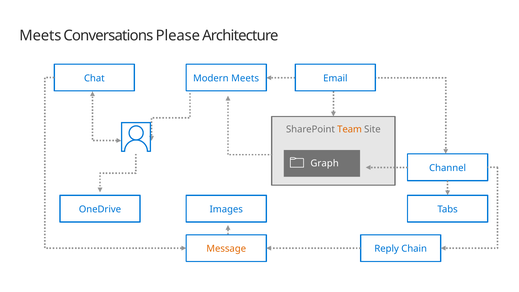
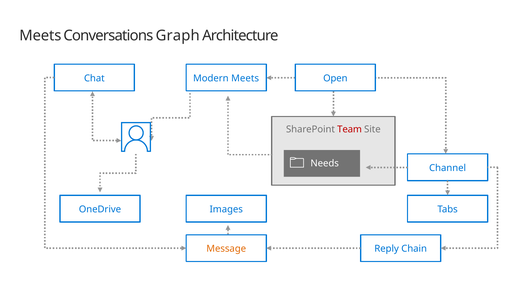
Please: Please -> Graph (178, 35)
Email: Email -> Open (335, 78)
Team colour: orange -> red (350, 129)
Graph: Graph -> Needs (325, 163)
